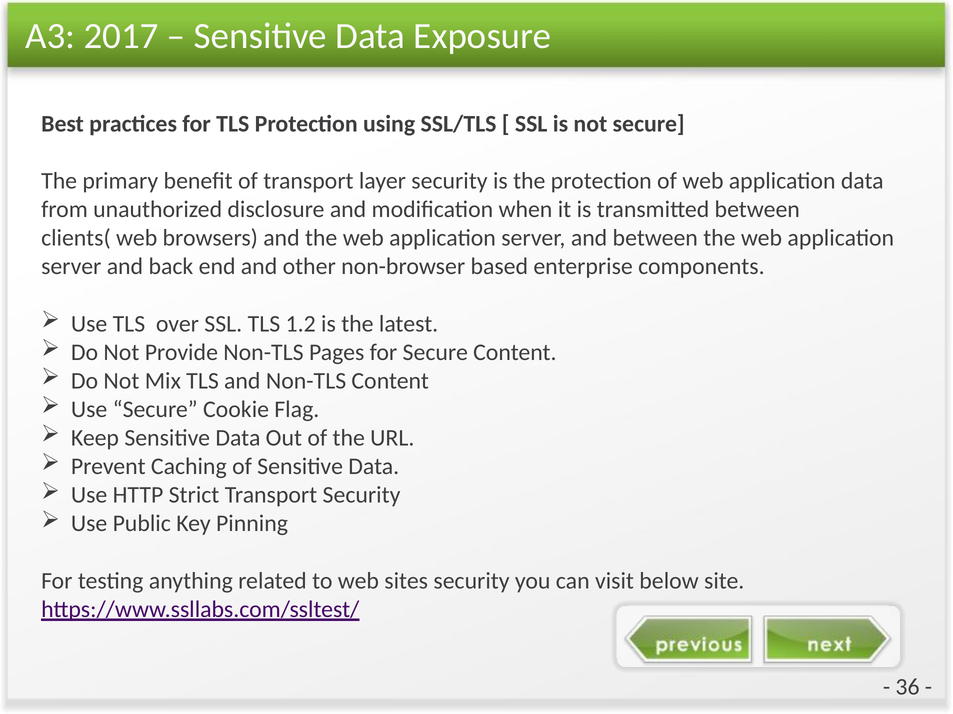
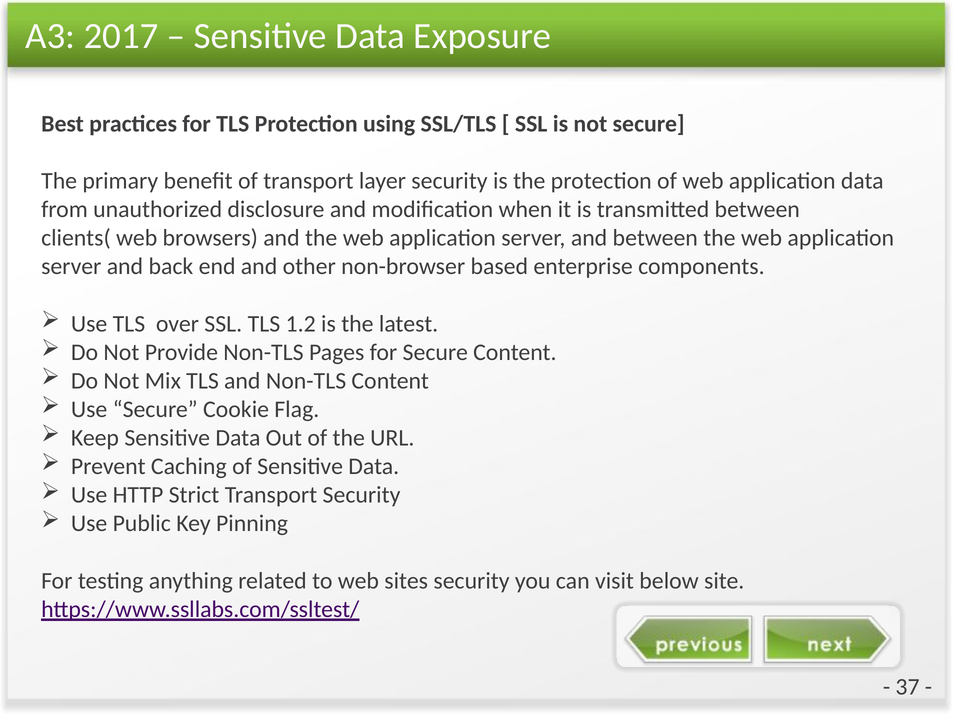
36: 36 -> 37 (908, 688)
